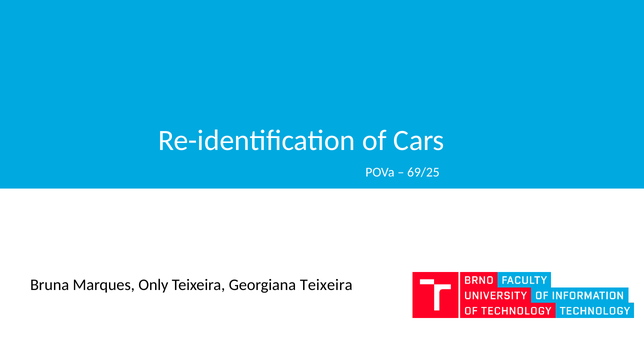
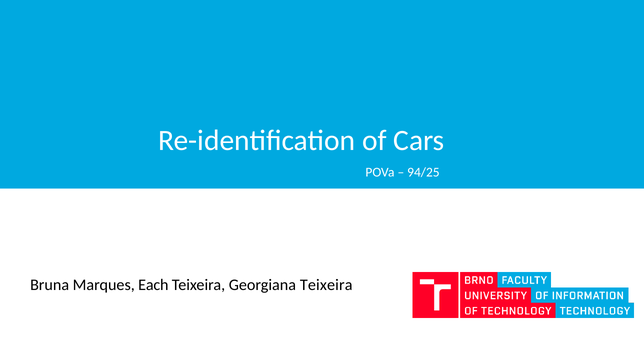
69/25: 69/25 -> 94/25 (423, 172)
Only: Only -> Each (153, 285)
